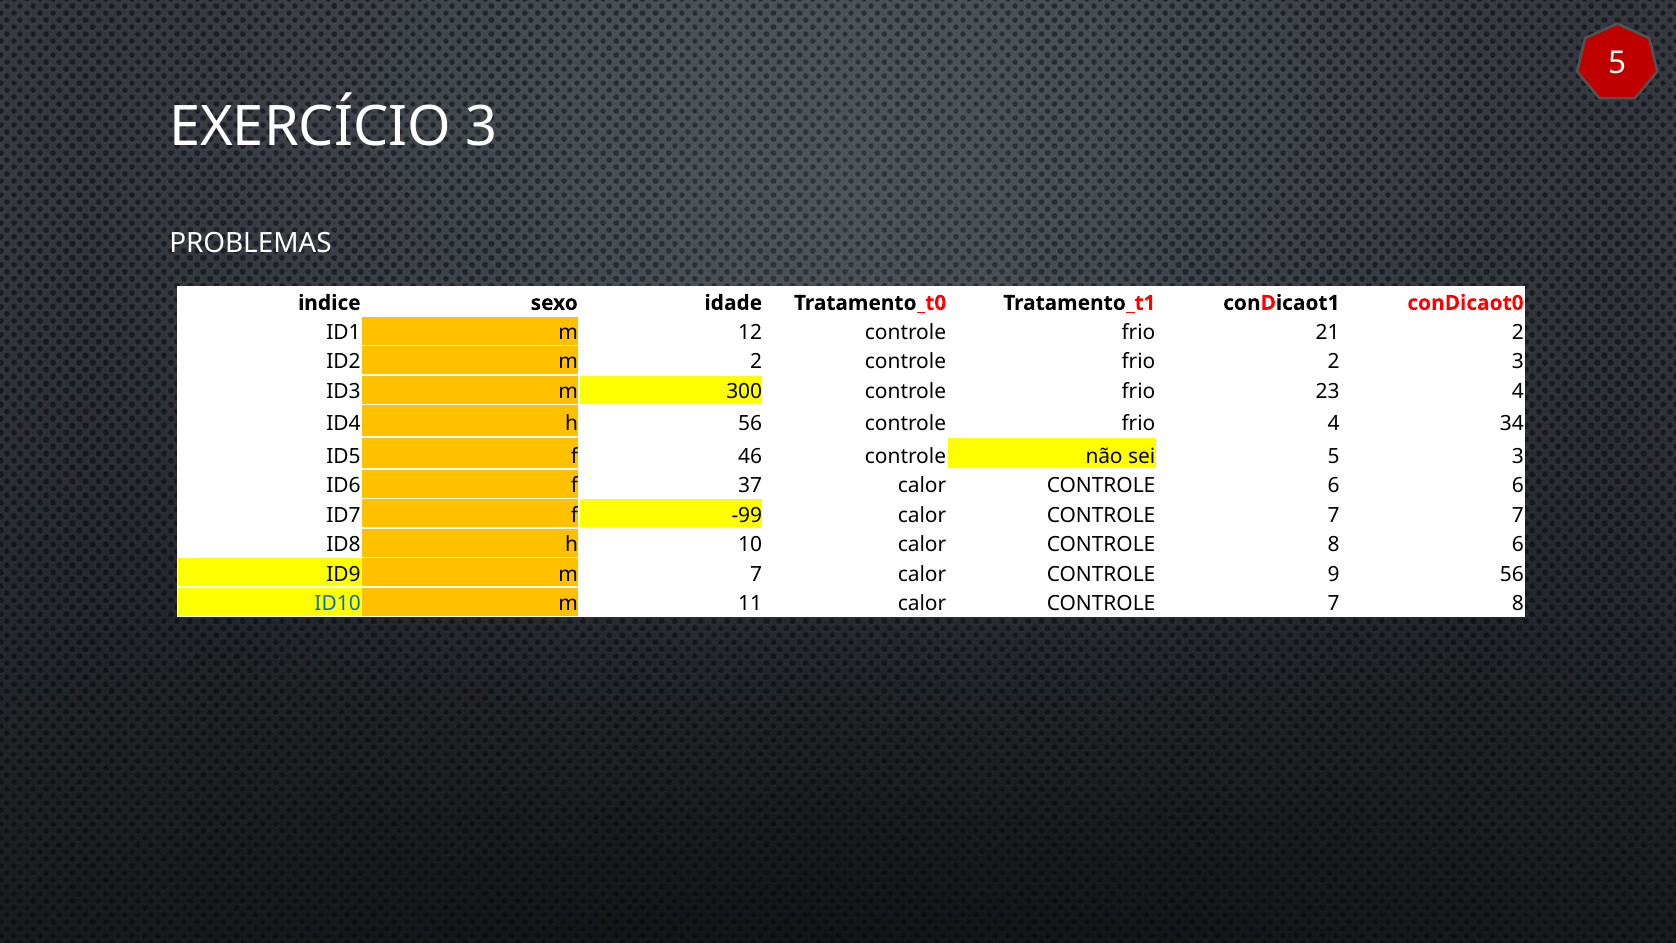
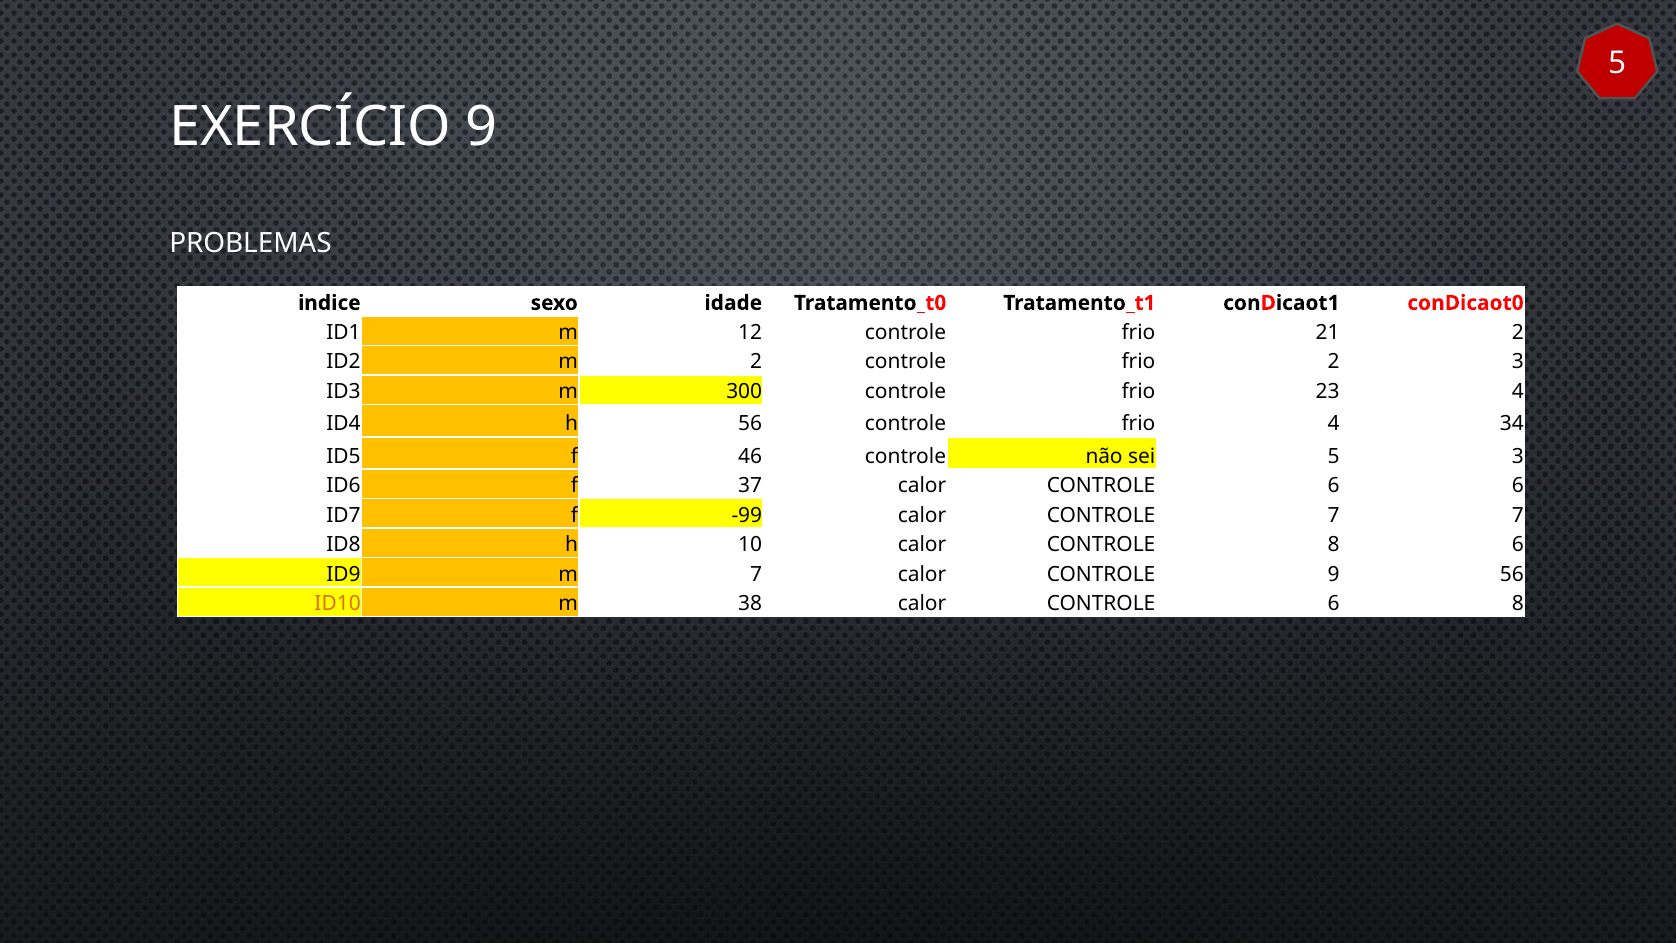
EXERCÍCIO 3: 3 -> 9 (481, 127)
ID10 colour: blue -> orange (338, 604)
11: 11 -> 38 (750, 604)
7: 7 -> 6 (1334, 604)
